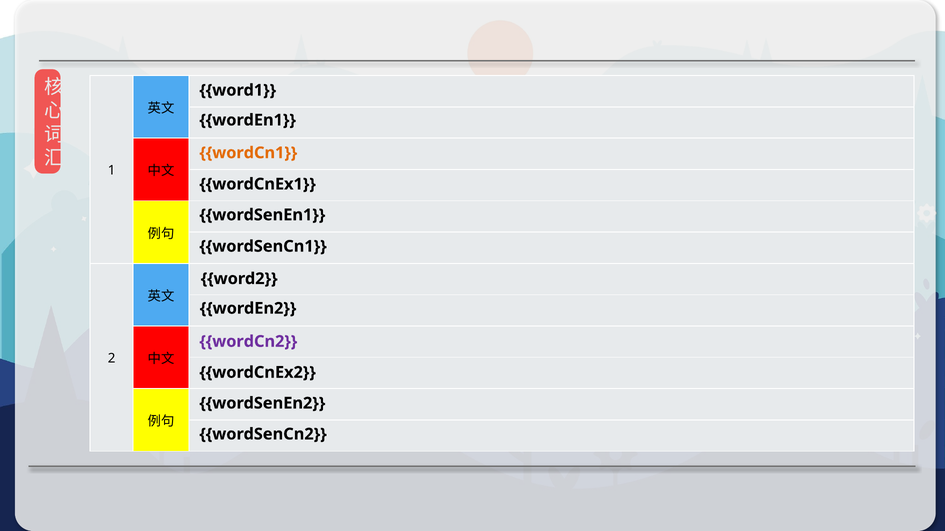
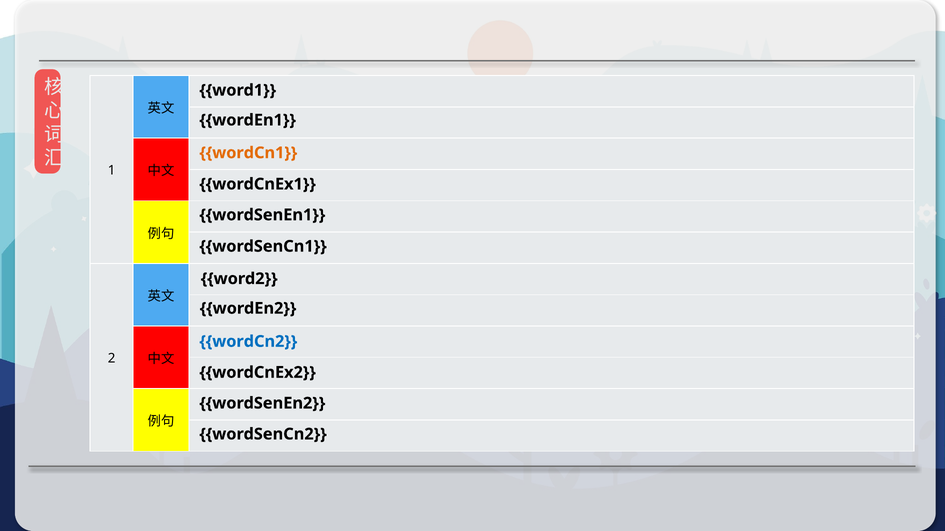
wordCn2 colour: purple -> blue (248, 342)
